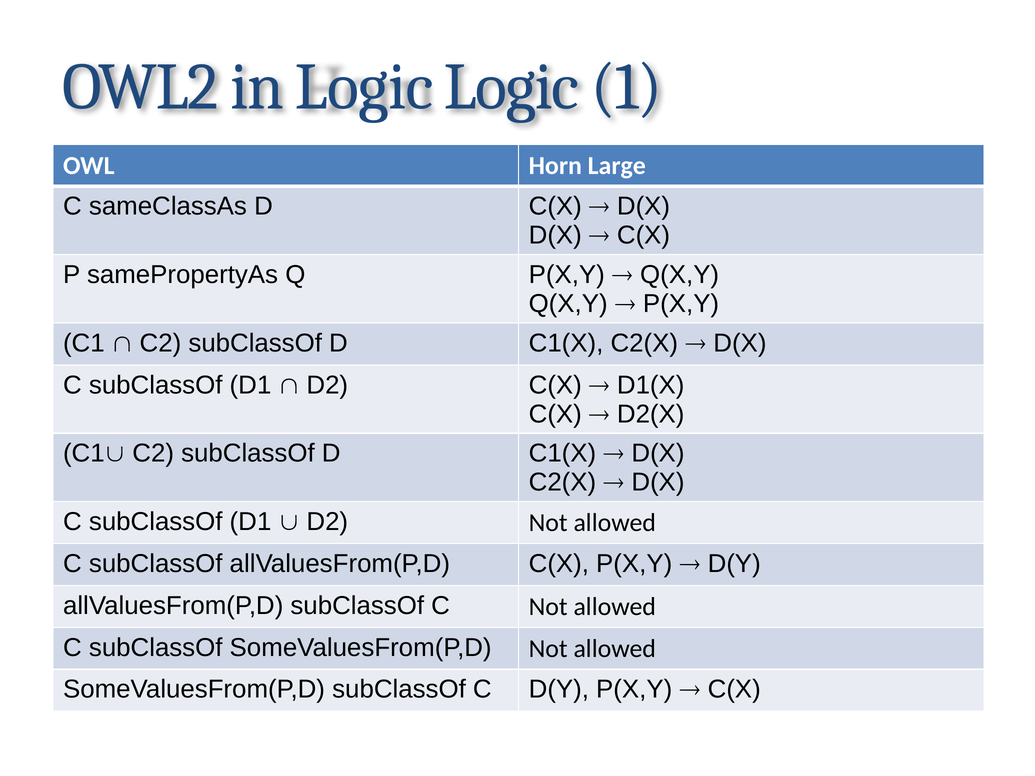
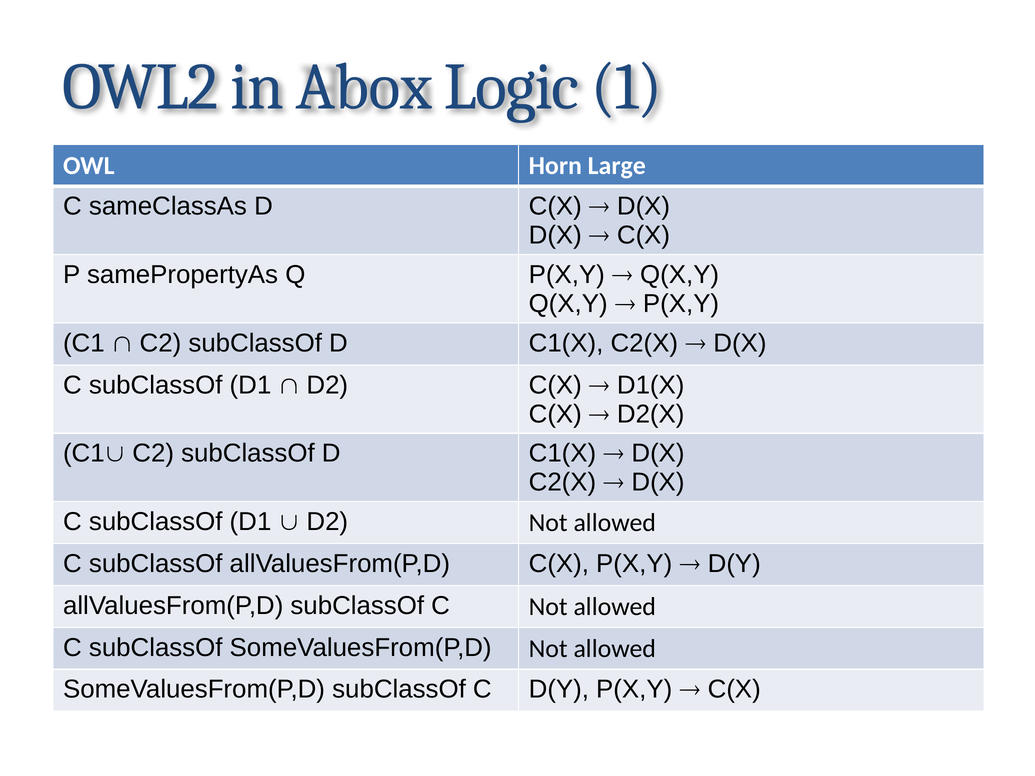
in Logic: Logic -> Abox (364, 87)
